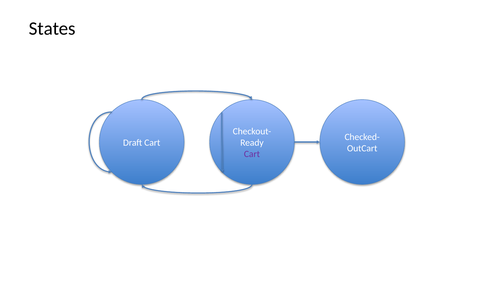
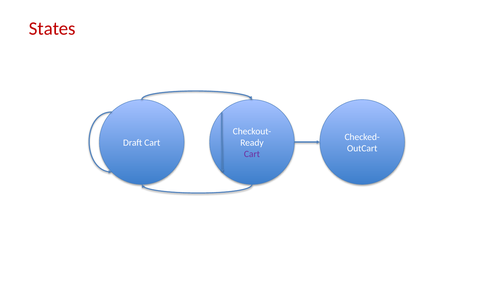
States colour: black -> red (52, 29)
